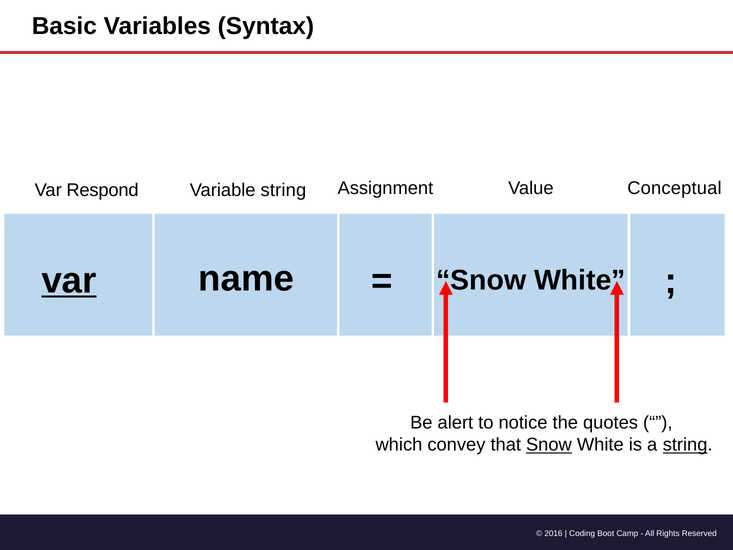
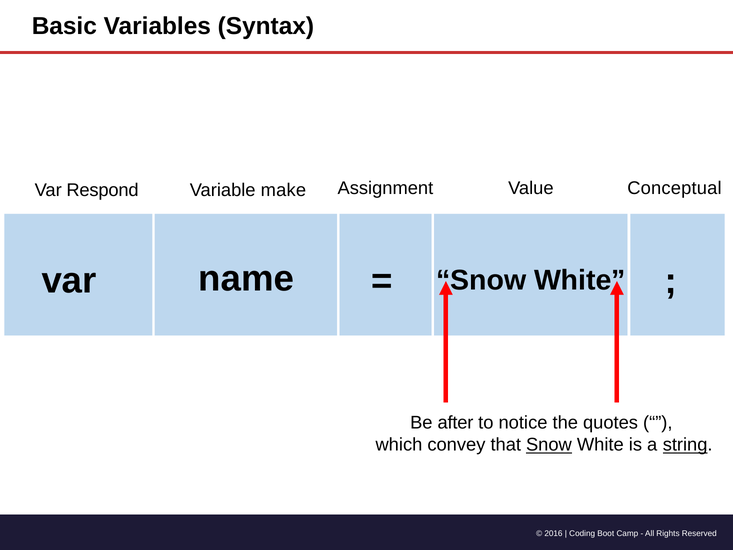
Variable string: string -> make (283, 190)
var underline: present -> none (69, 281)
alert: alert -> after (455, 423)
